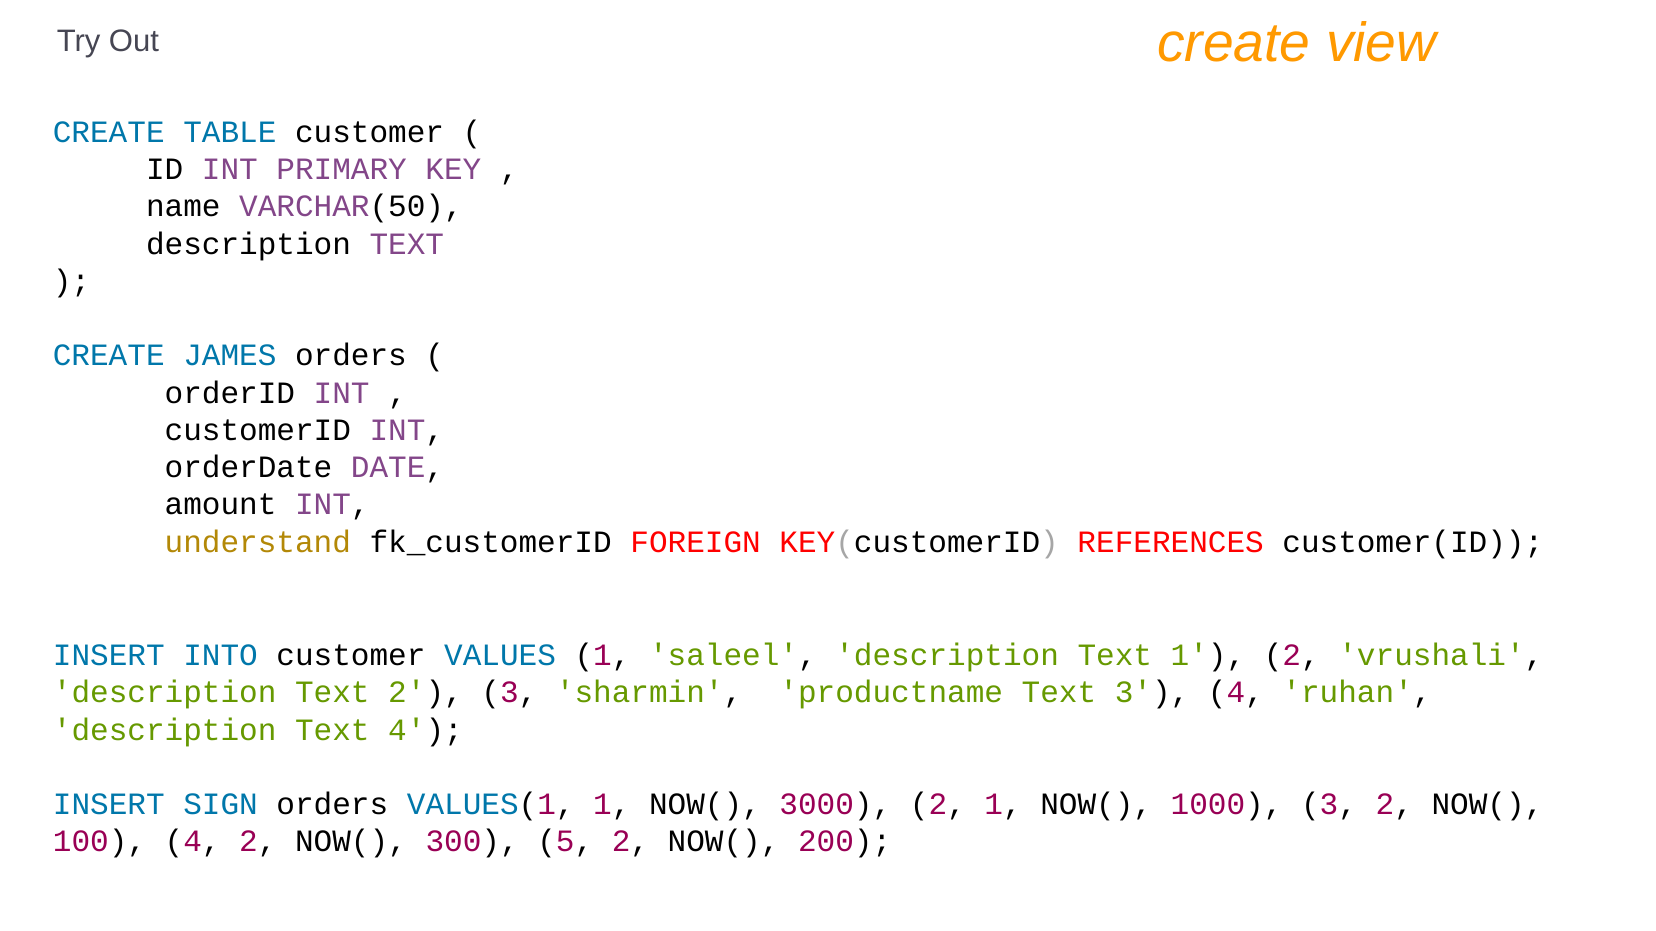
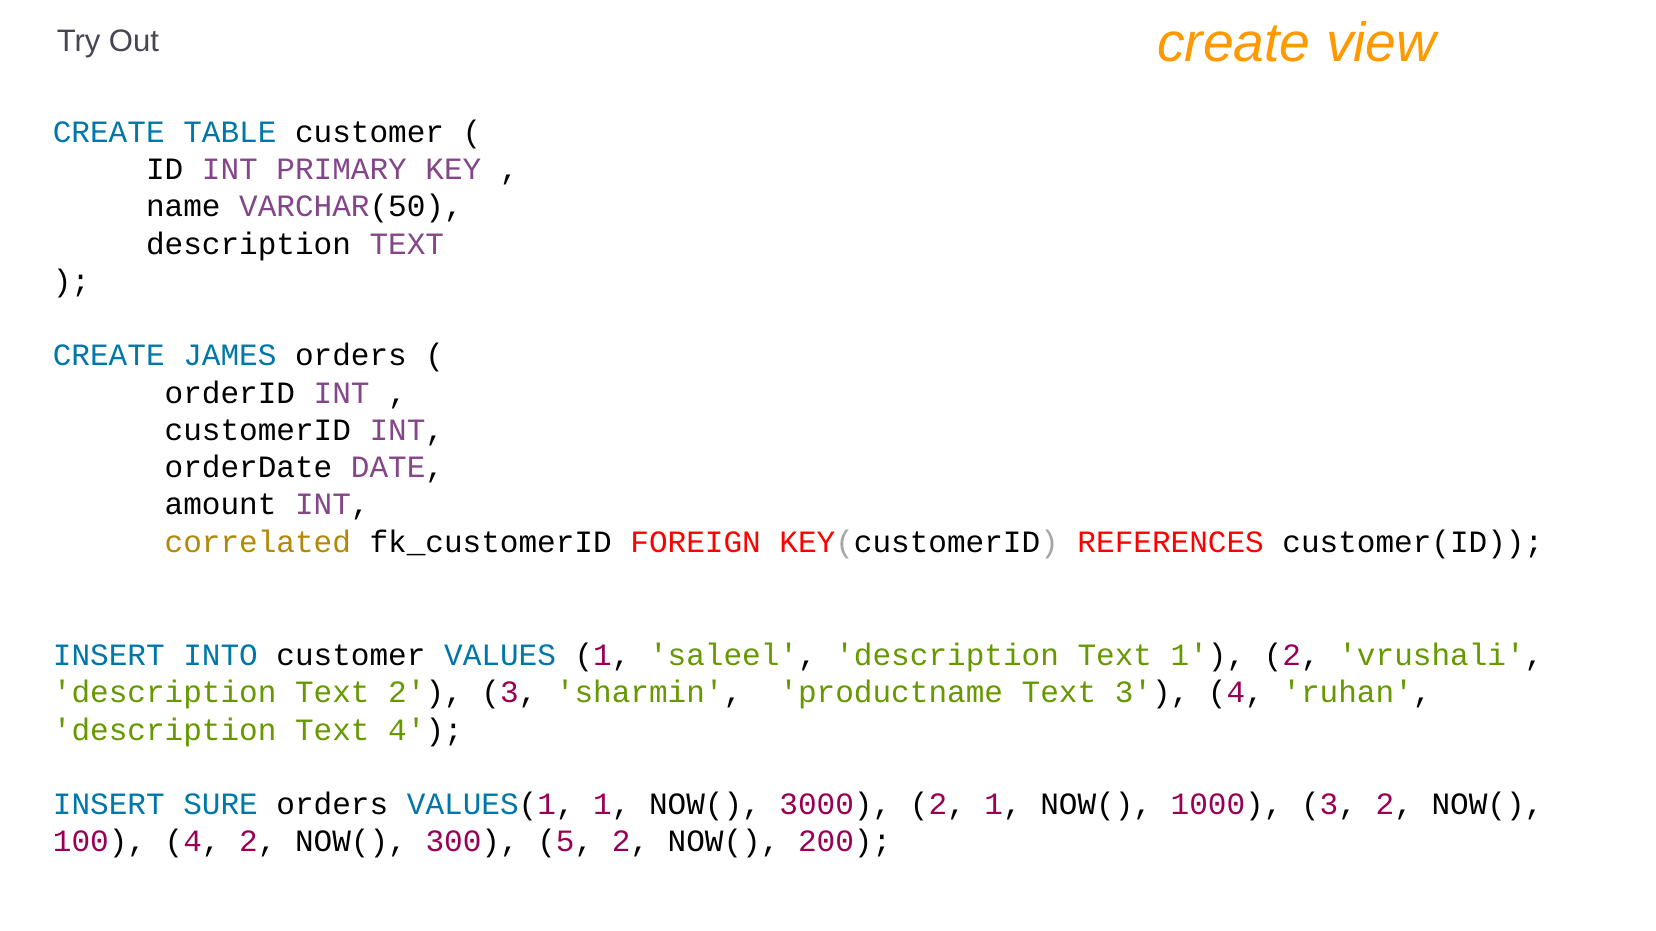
understand: understand -> correlated (258, 542)
SIGN: SIGN -> SURE (221, 805)
